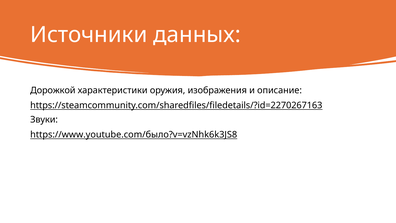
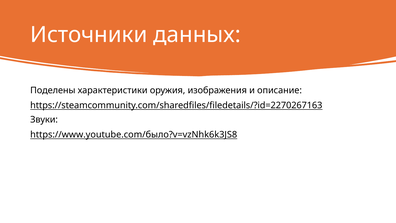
Дорожкой: Дорожкой -> Поделены (53, 90)
